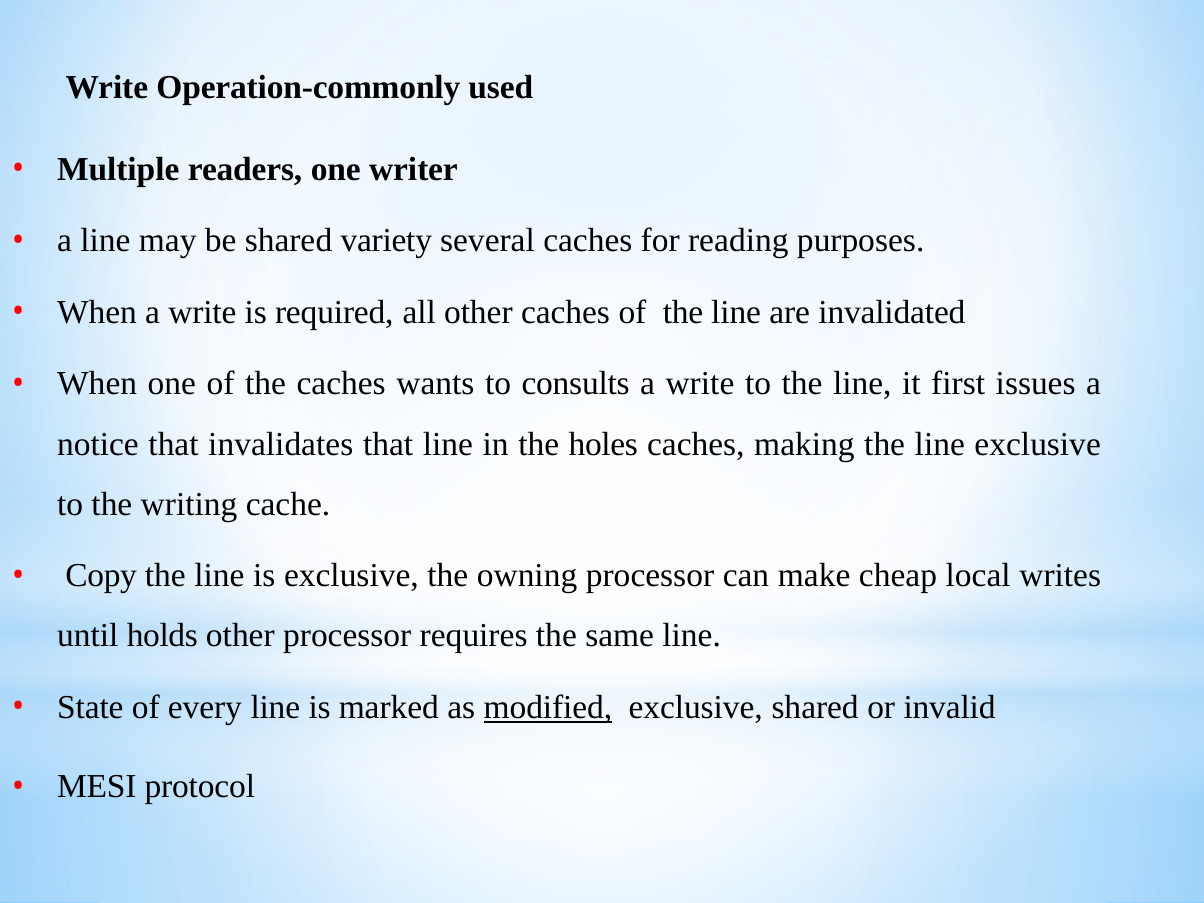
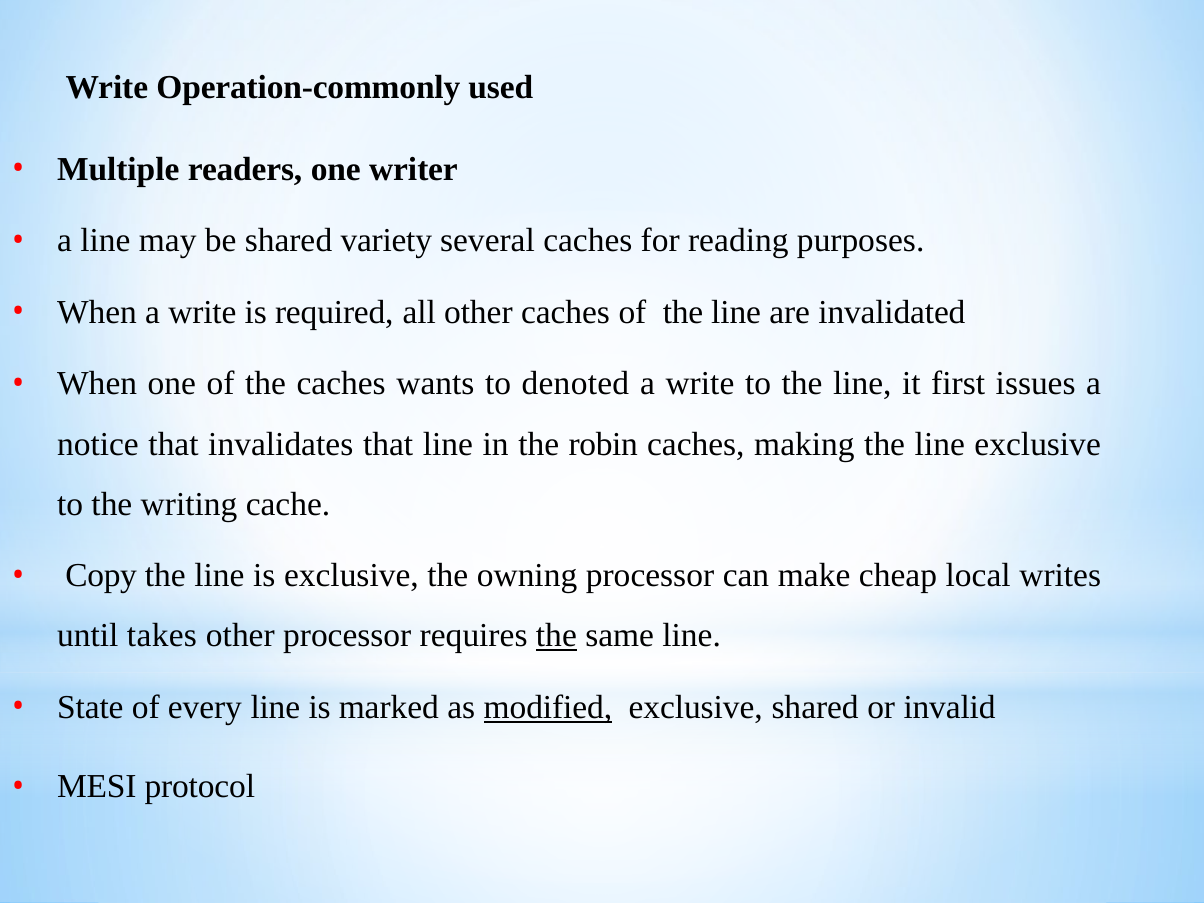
consults: consults -> denoted (575, 384)
holes: holes -> robin (603, 444)
holds: holds -> takes (162, 636)
the underline: none -> present (556, 636)
